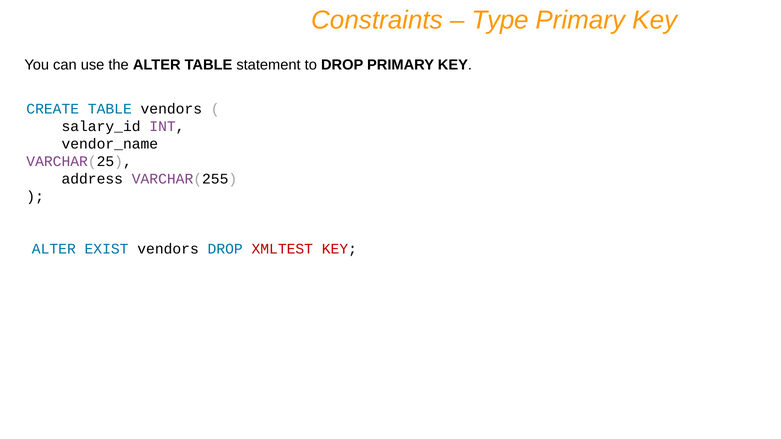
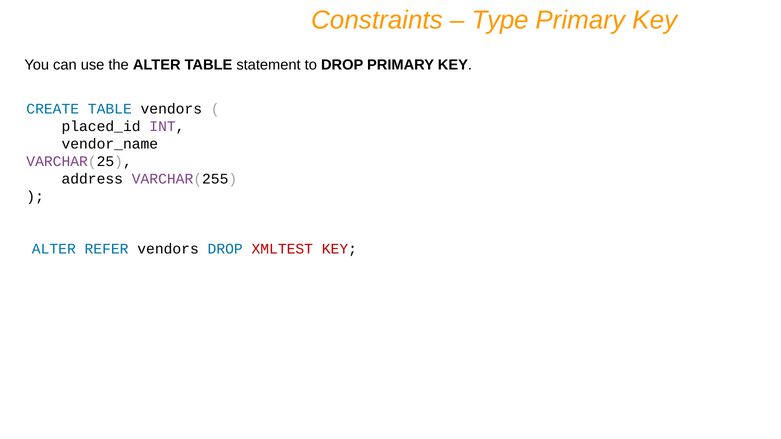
salary_id: salary_id -> placed_id (101, 126)
EXIST: EXIST -> REFER (107, 249)
